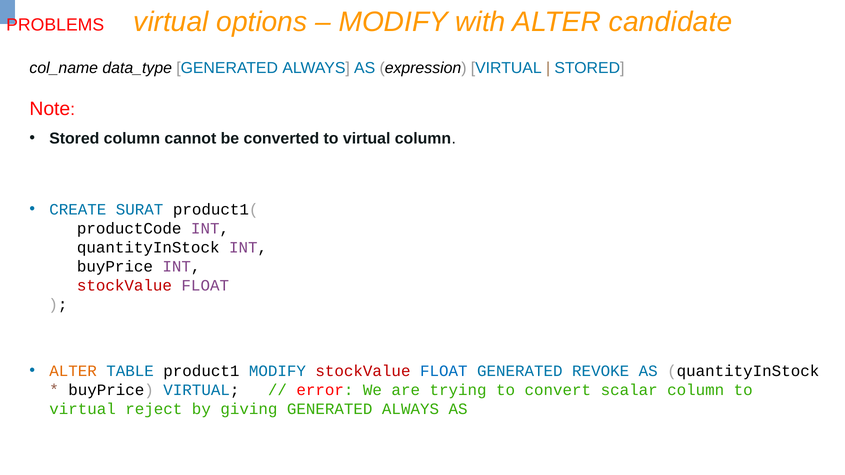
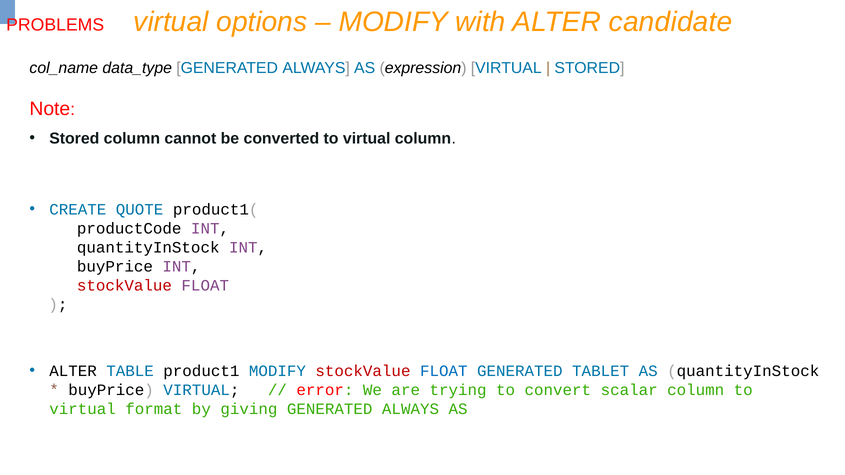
SURAT: SURAT -> QUOTE (140, 210)
ALTER colour: orange -> black (73, 371)
REVOKE: REVOKE -> TABLET (601, 371)
reject: reject -> format (154, 409)
